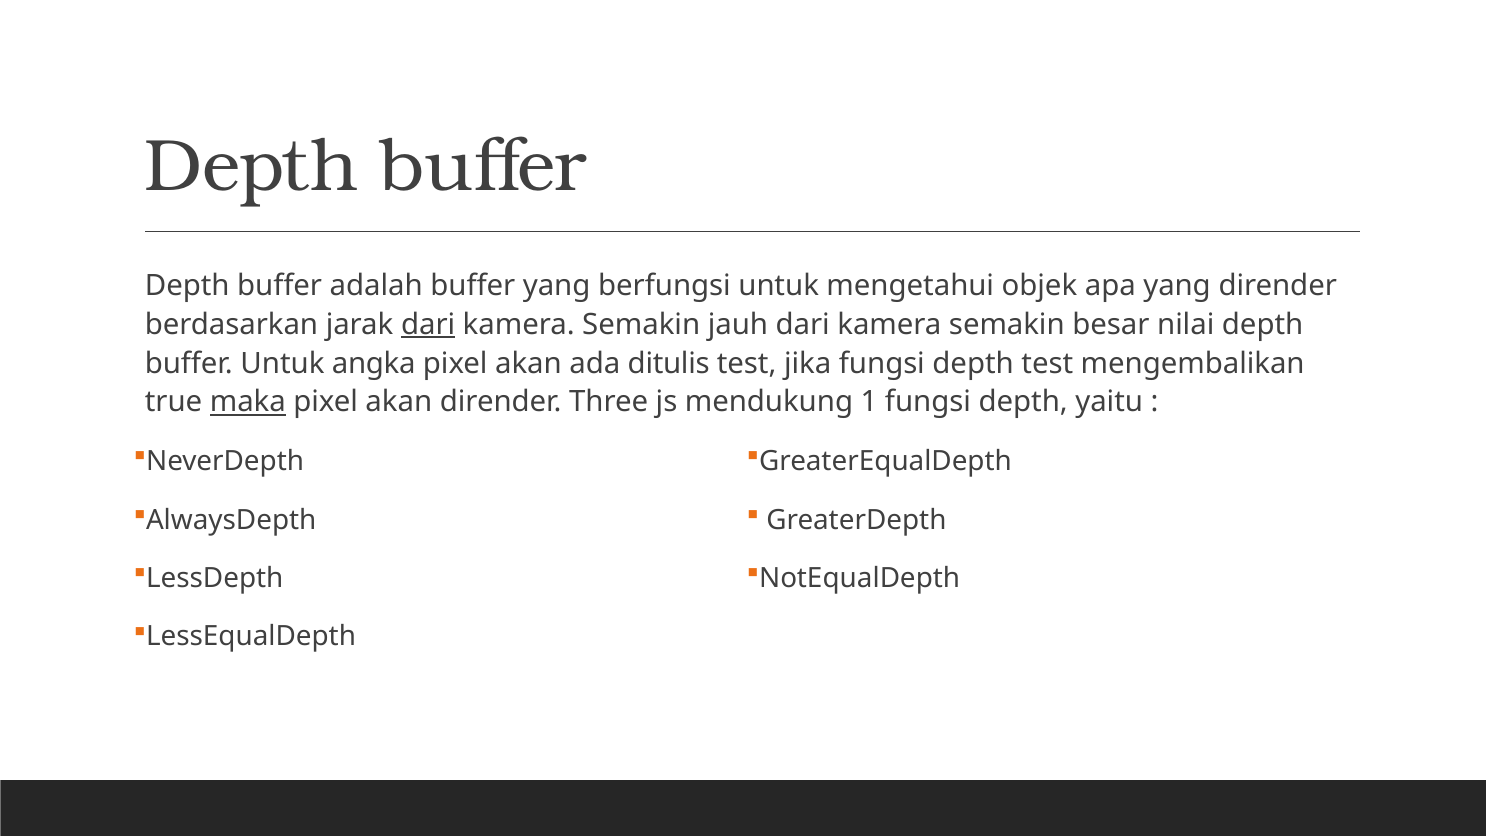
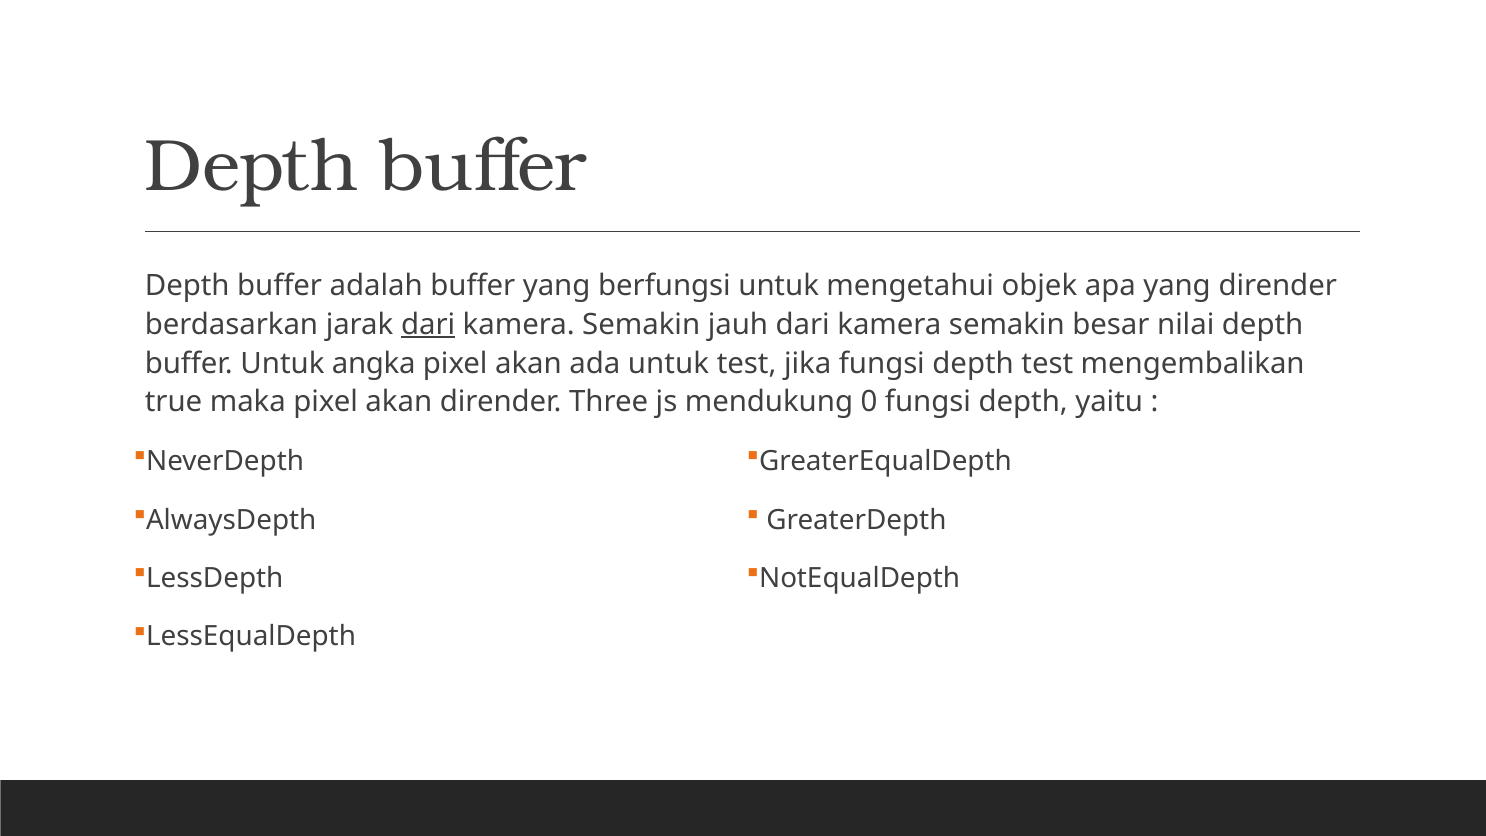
ada ditulis: ditulis -> untuk (668, 363)
maka underline: present -> none (248, 402)
1: 1 -> 0 (869, 402)
